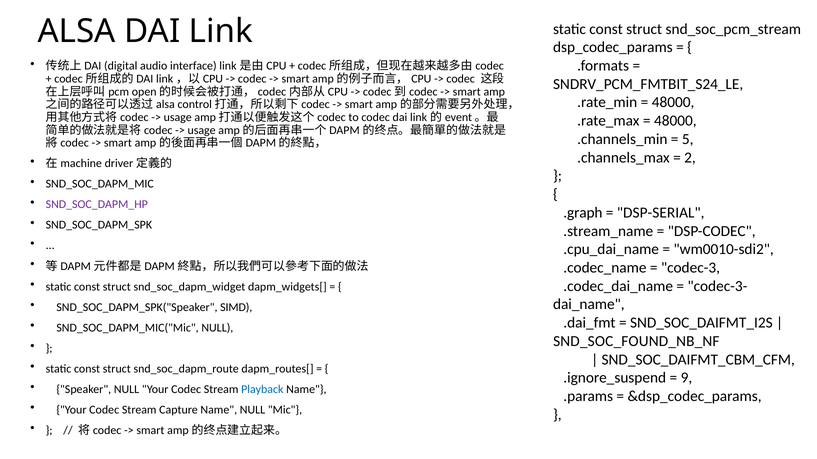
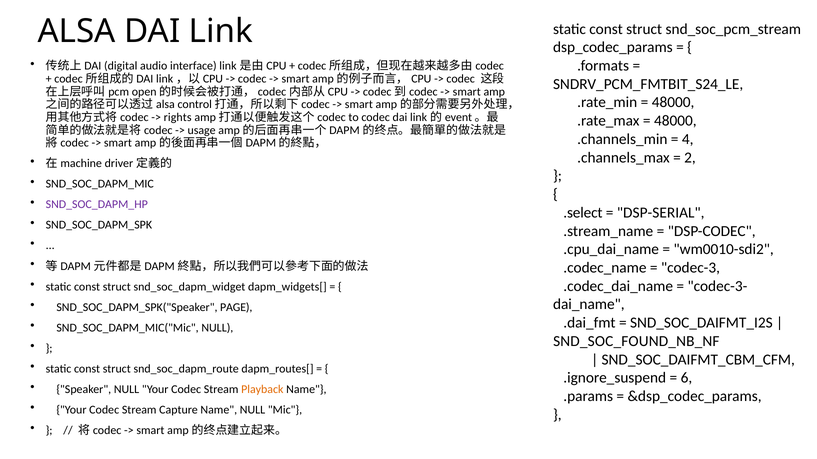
usage: usage -> rights (178, 117)
5: 5 -> 4 (688, 139)
.graph: .graph -> .select (583, 213)
SIMD: SIMD -> PAGE (236, 307)
9: 9 -> 6 (686, 378)
Playback colour: blue -> orange (262, 390)
